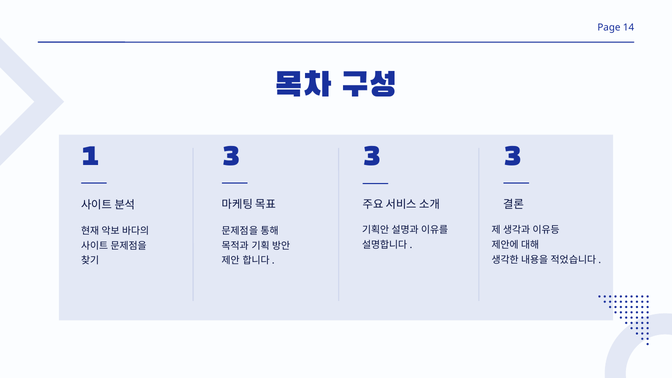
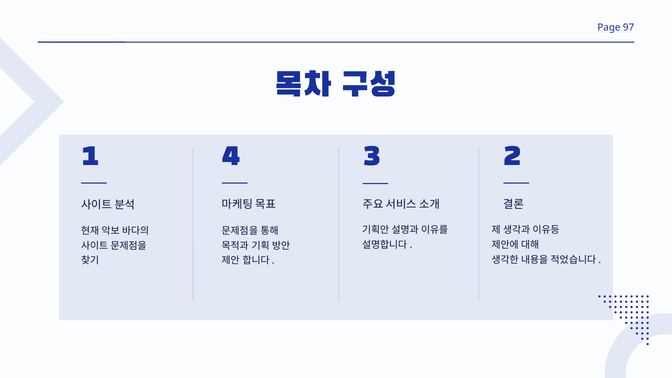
14: 14 -> 97 (629, 27)
1 3: 3 -> 4 (231, 155)
3: 3 -> 2 (512, 155)
